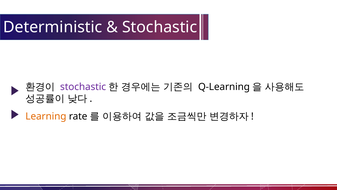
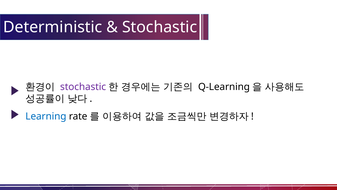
Learning colour: orange -> blue (46, 116)
